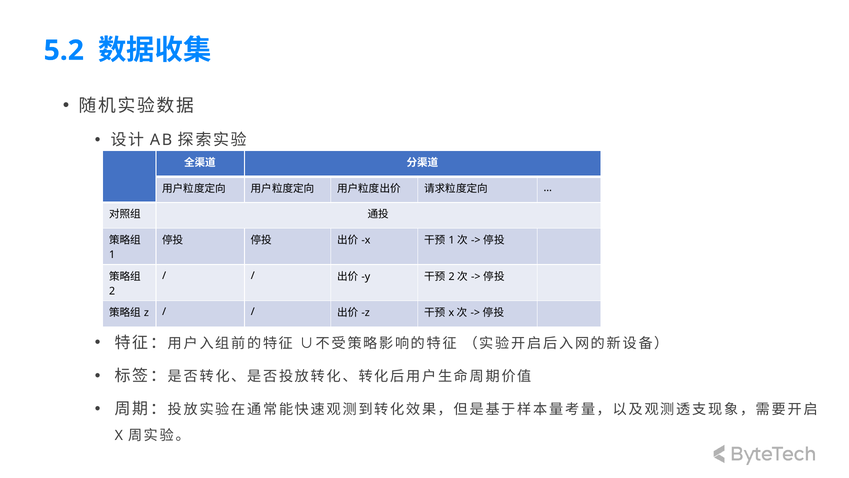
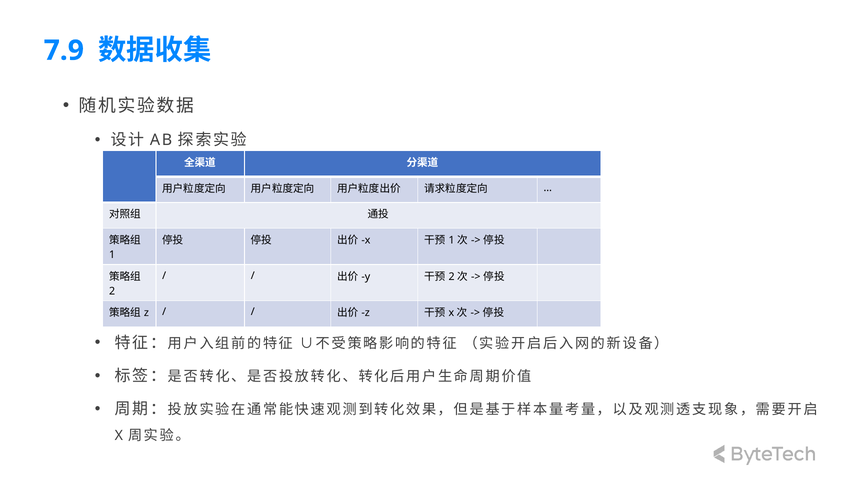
5.2: 5.2 -> 7.9 (64, 50)
